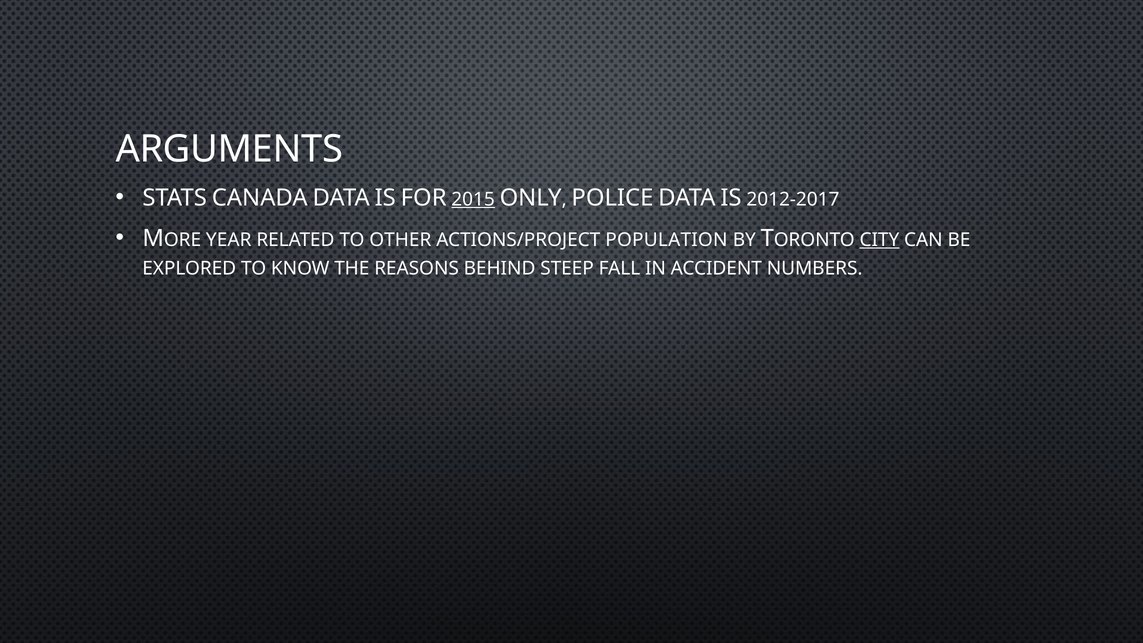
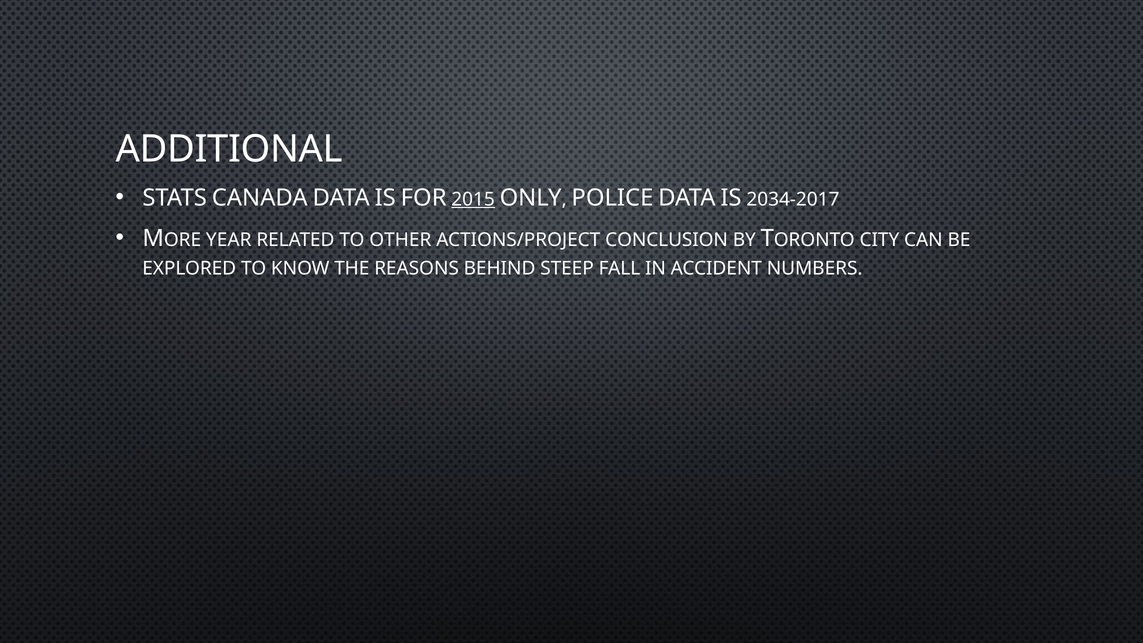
ARGUMENTS: ARGUMENTS -> ADDITIONAL (229, 149)
2012-2017: 2012-2017 -> 2034-2017 (793, 199)
POPULATION: POPULATION -> CONCLUSION (667, 240)
CITY underline: present -> none (879, 240)
